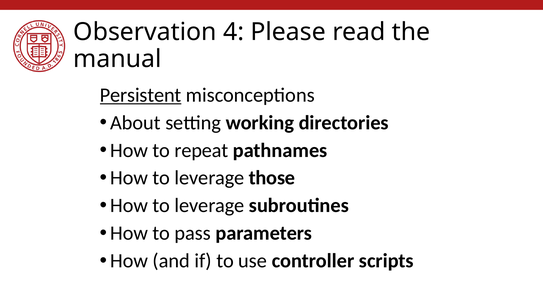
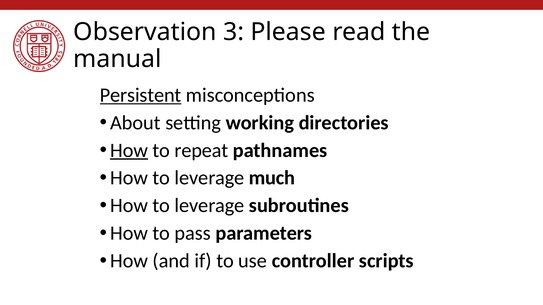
4: 4 -> 3 (234, 32)
How underline: none -> present (129, 151)
those: those -> much (272, 178)
